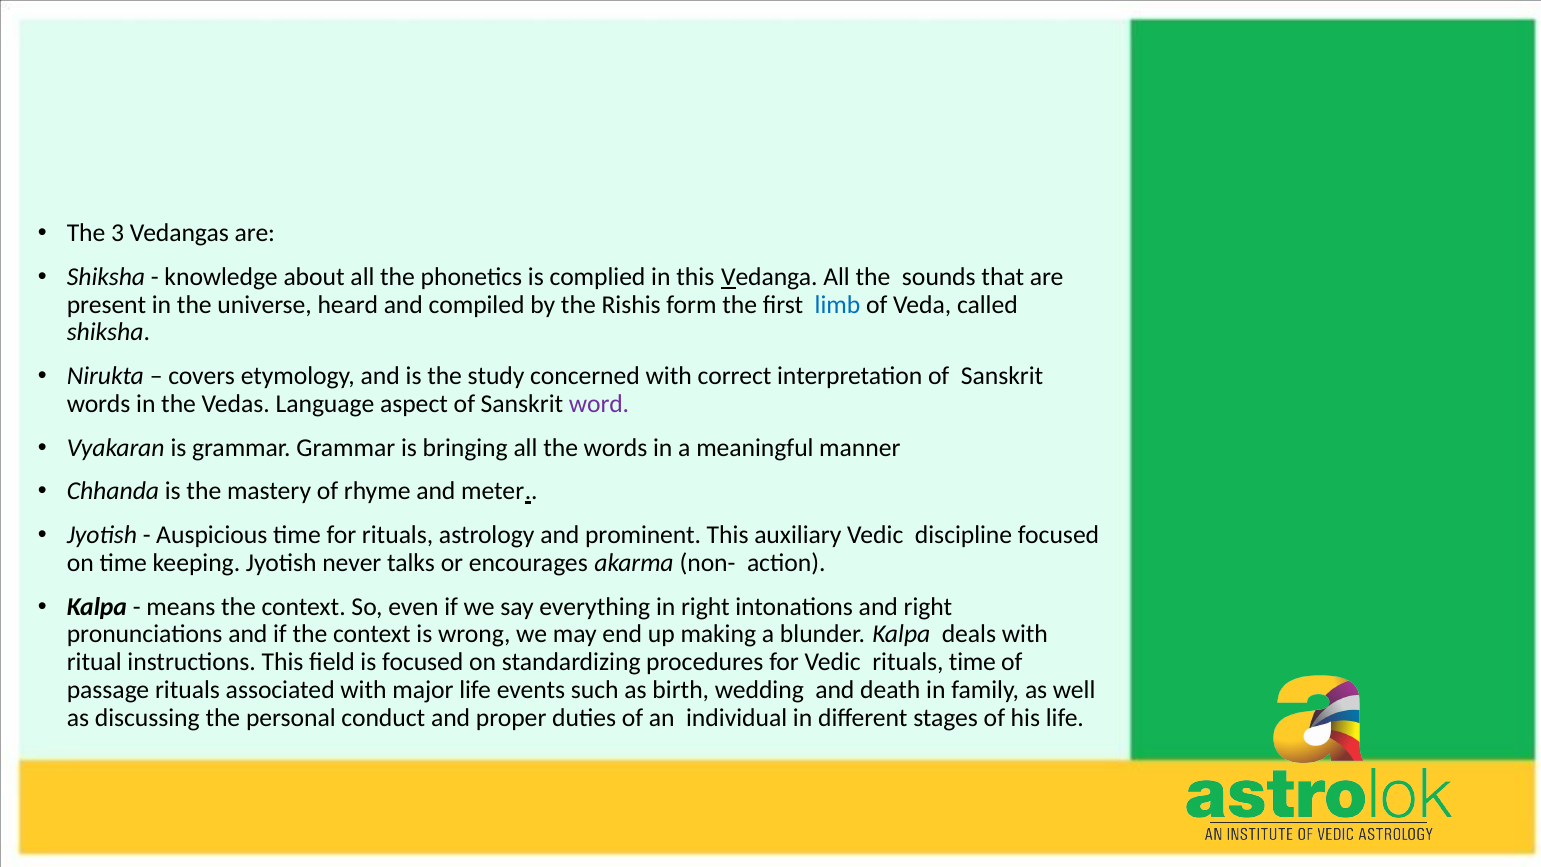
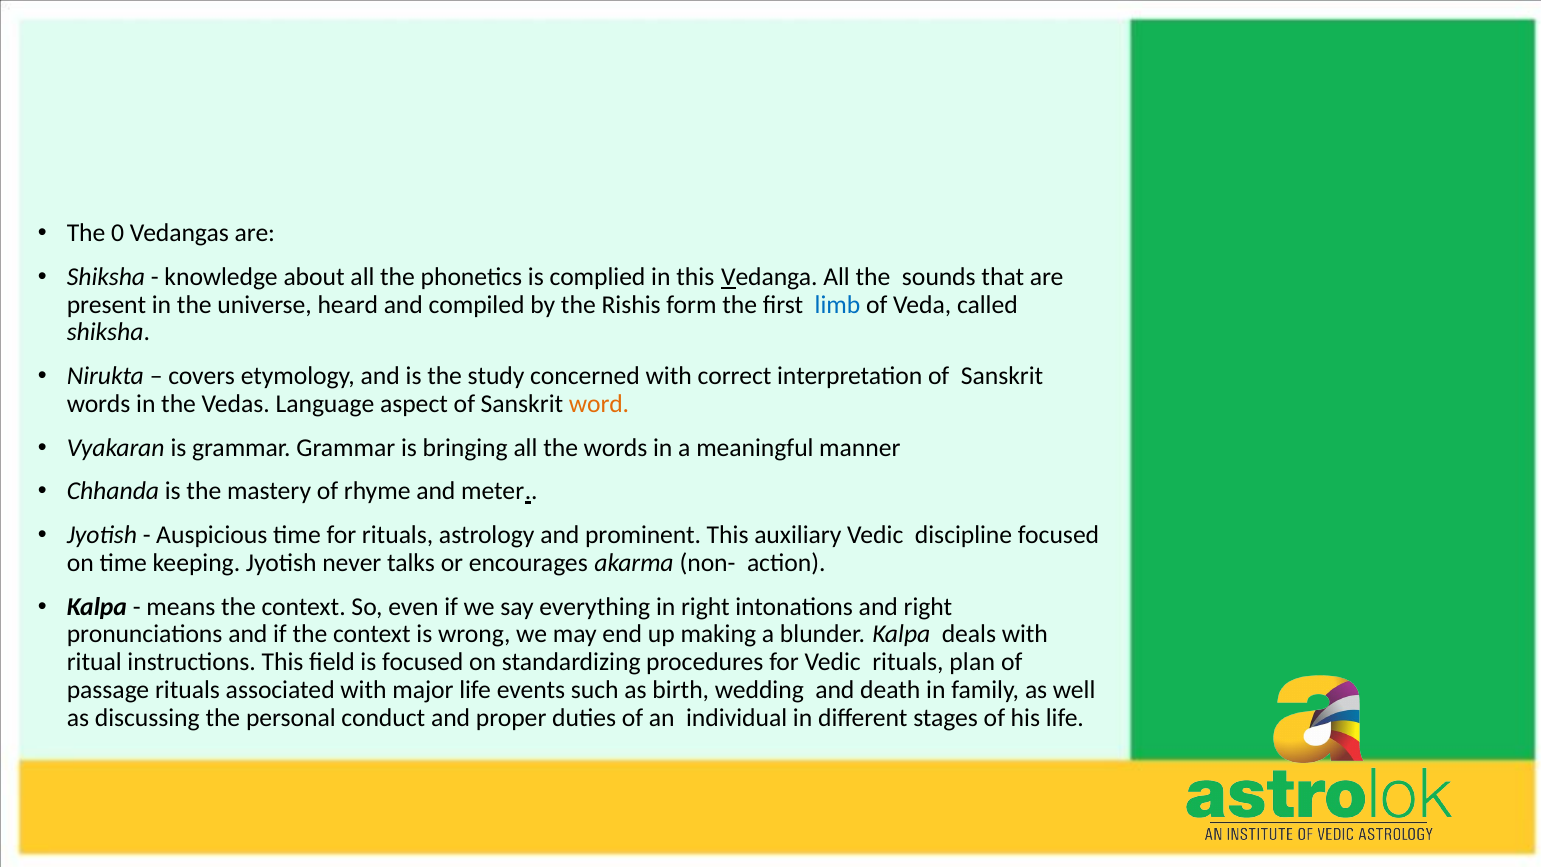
3: 3 -> 0 (118, 233)
word colour: purple -> orange (599, 404)
rituals time: time -> plan (972, 662)
